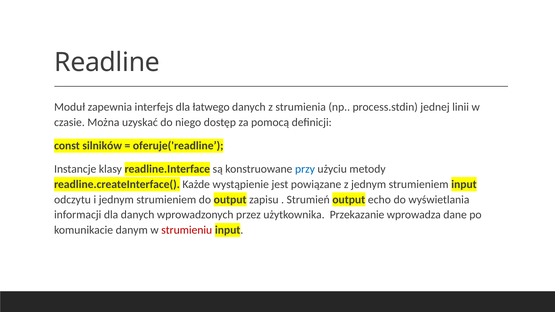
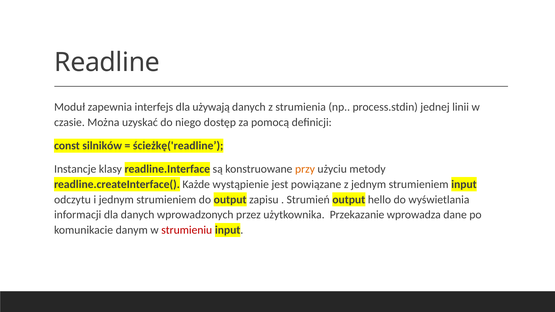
łatwego: łatwego -> używają (211, 107)
oferuje('readline: oferuje('readline -> ścieżkę('readline (178, 146)
przy colour: blue -> orange (305, 169)
echo: echo -> hello (379, 200)
